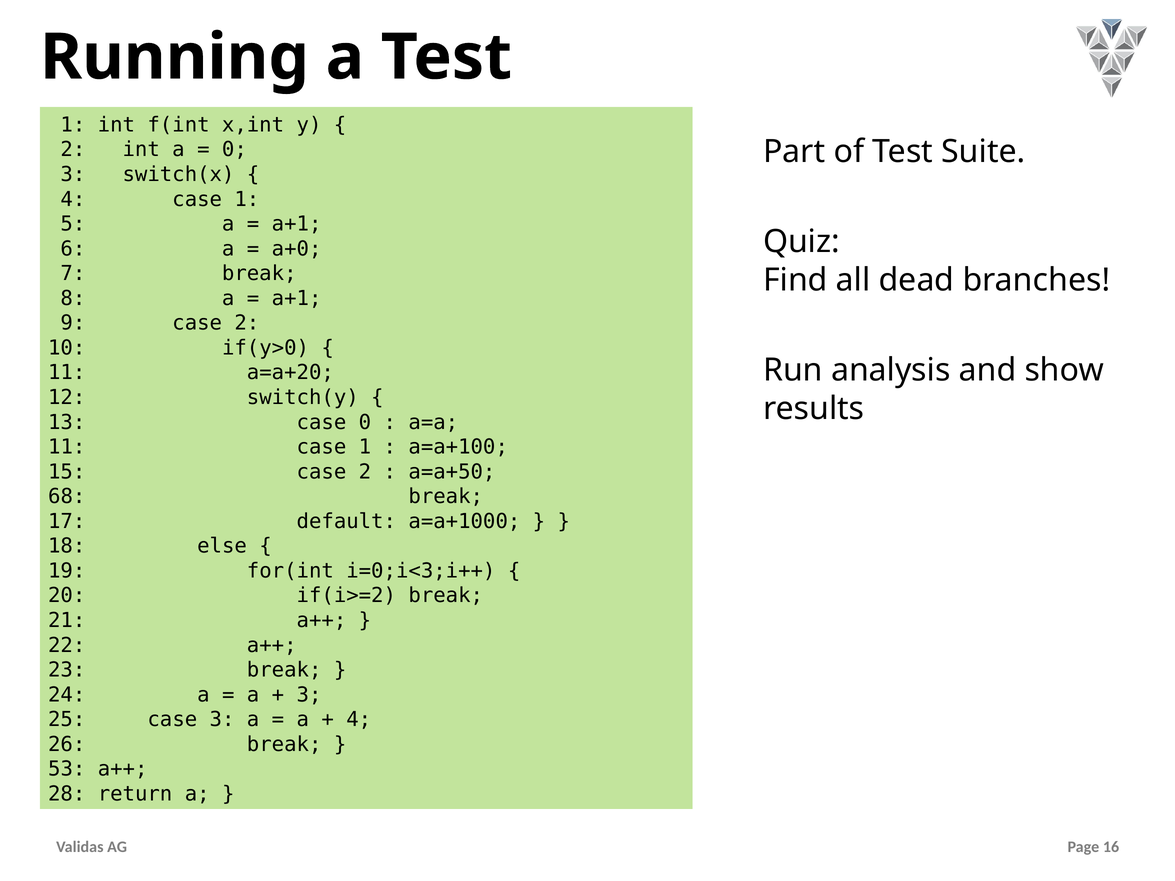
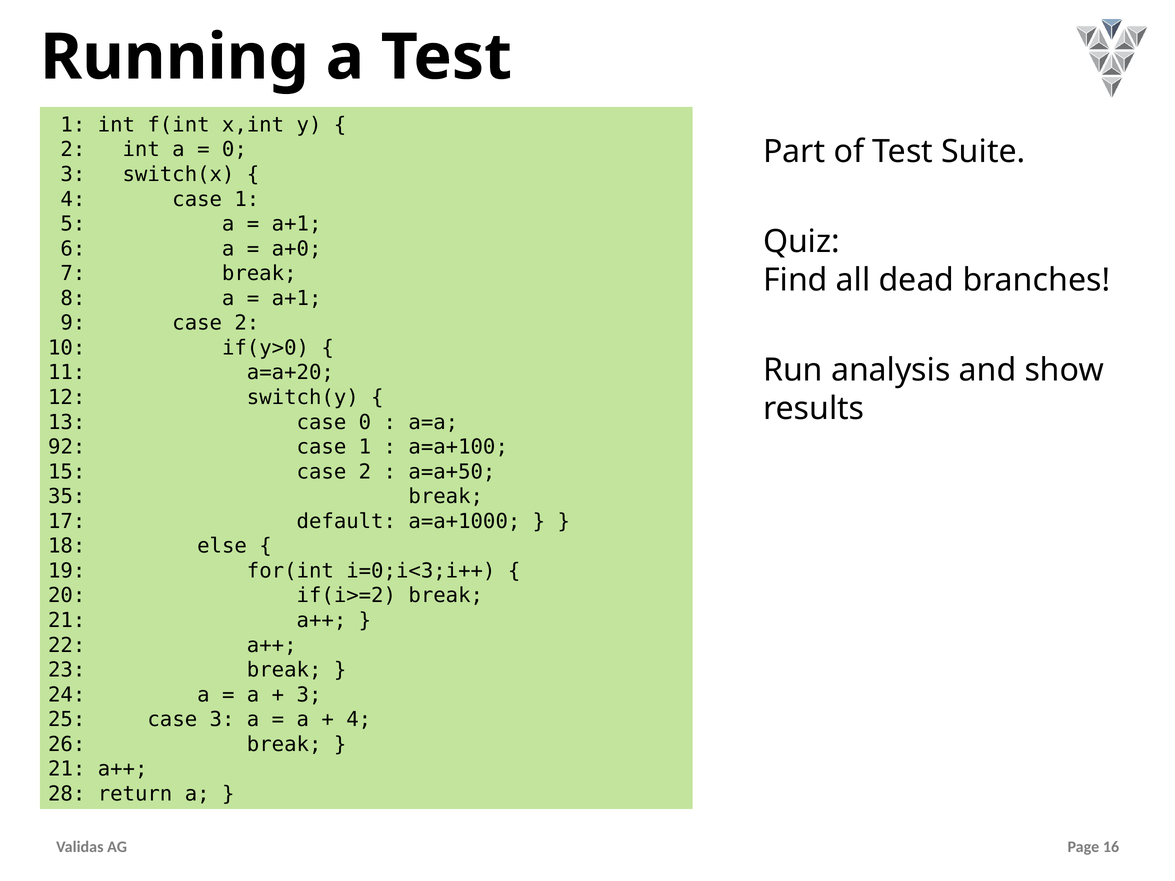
11: 11 -> 92 (67, 447)
68: 68 -> 35 (67, 497)
53: 53 -> 21 (67, 769)
